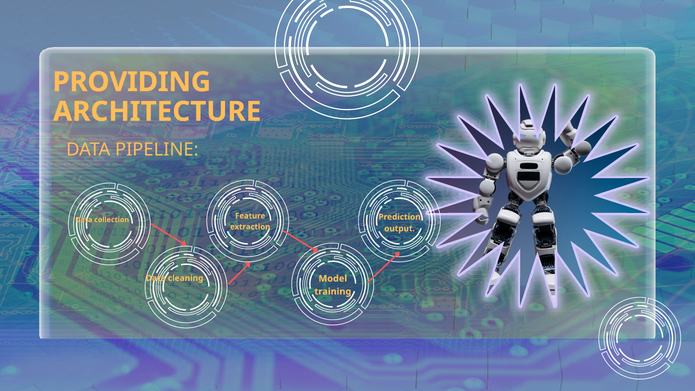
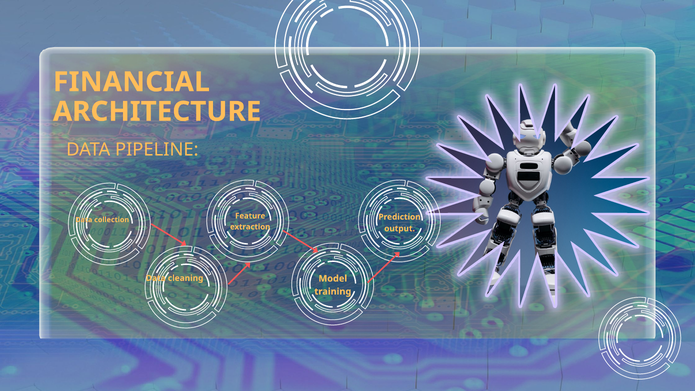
PROVIDING: PROVIDING -> FINANCIAL (131, 82)
